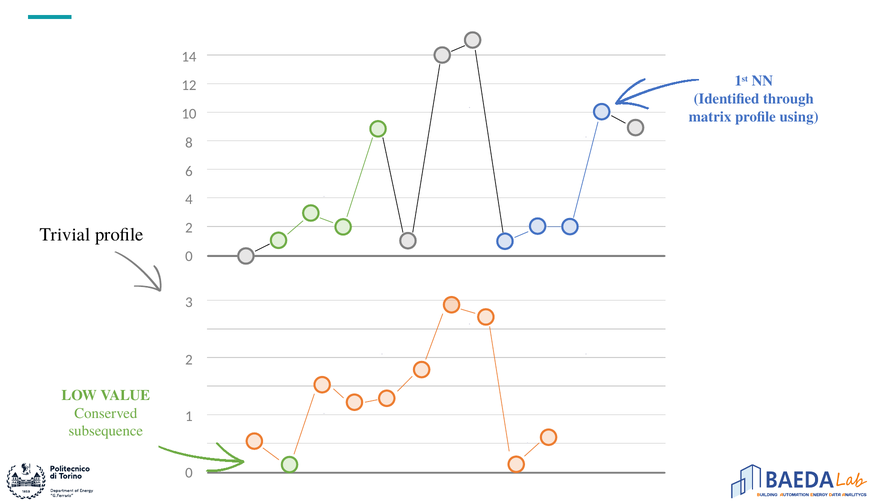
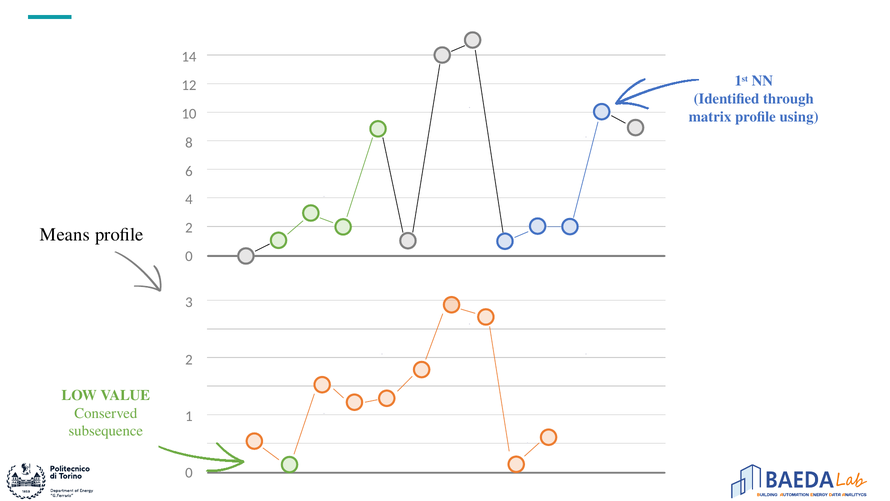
Trivial: Trivial -> Means (65, 234)
